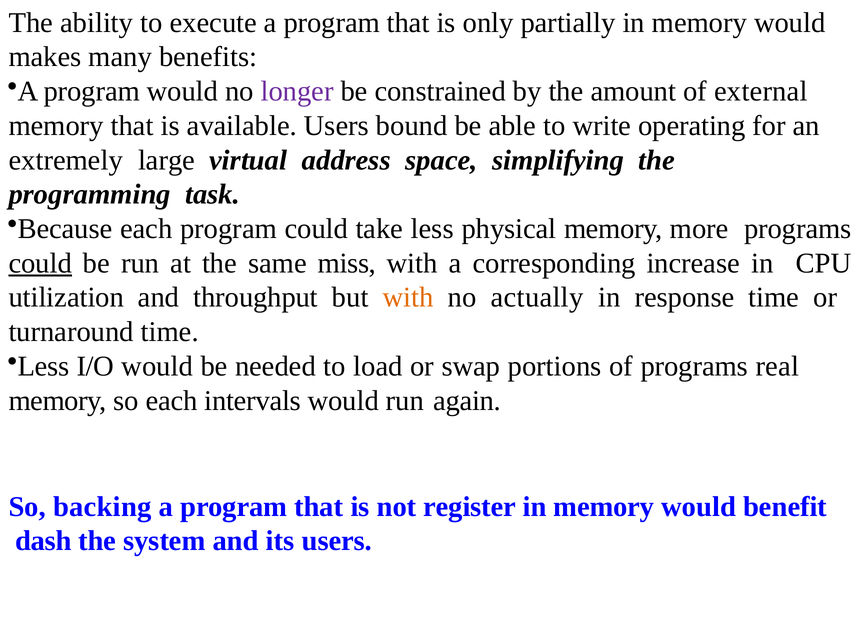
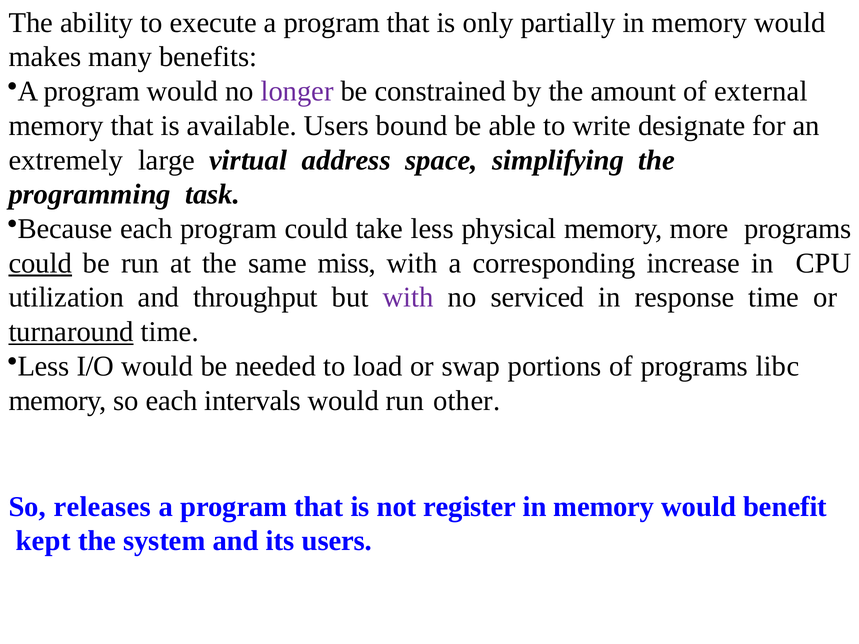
operating: operating -> designate (692, 126)
with colour: orange -> purple (408, 298)
actually: actually -> serviced (538, 298)
turnaround underline: none -> present (71, 332)
real: real -> libc (777, 366)
again: again -> other (467, 401)
backing: backing -> releases (102, 507)
dash: dash -> kept (43, 541)
